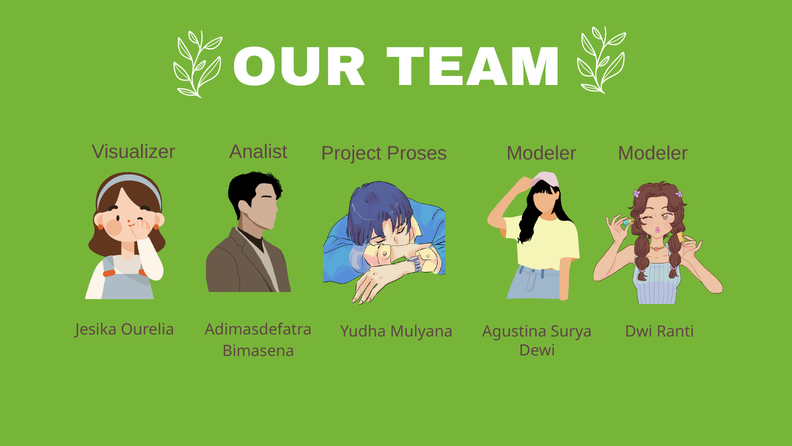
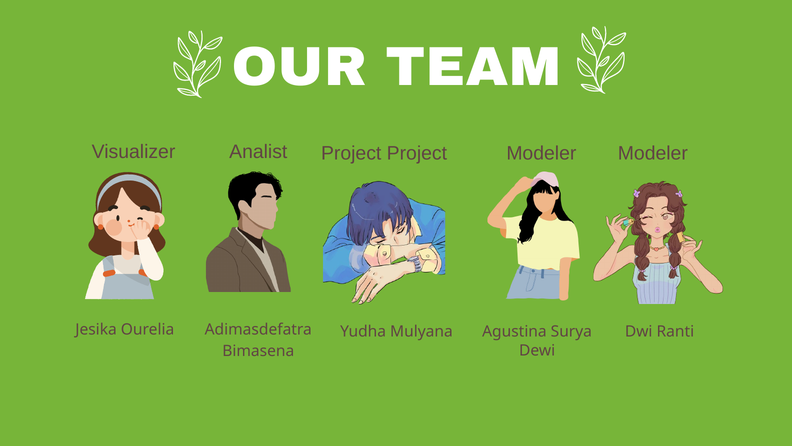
Project Proses: Proses -> Project (417, 153)
